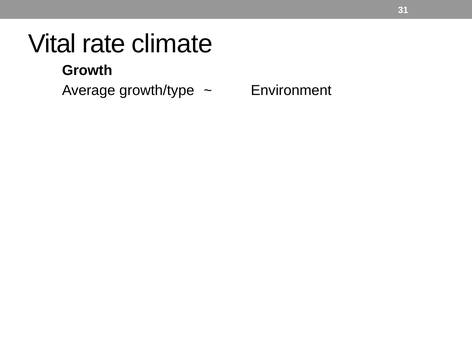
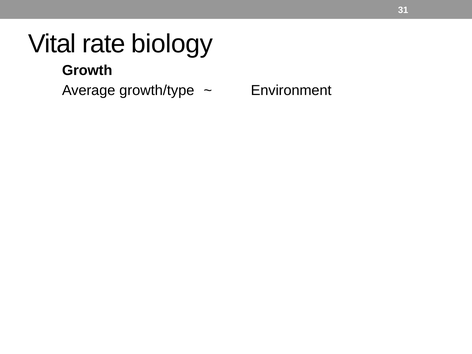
climate: climate -> biology (172, 44)
